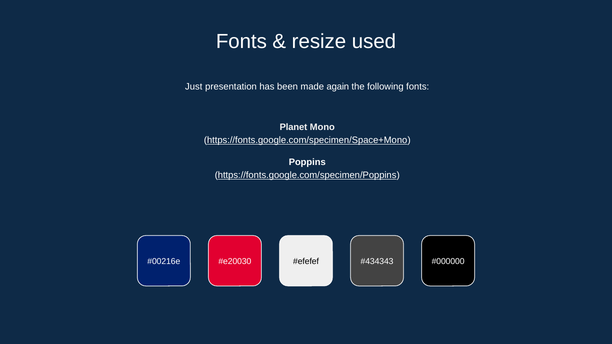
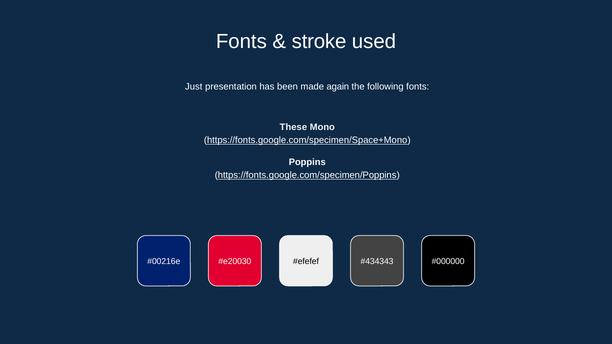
resize: resize -> stroke (319, 41)
Planet: Planet -> These (293, 127)
